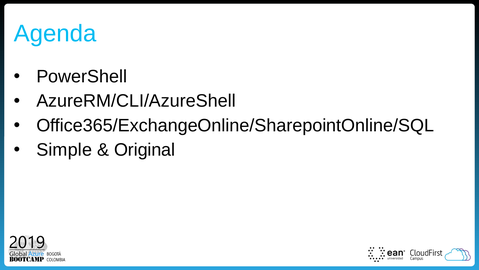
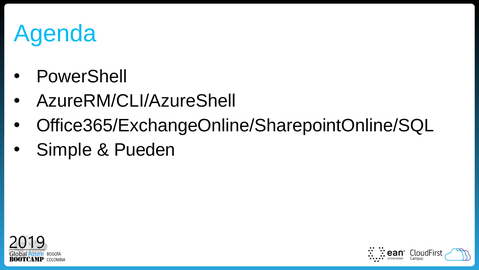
Original: Original -> Pueden (145, 150)
